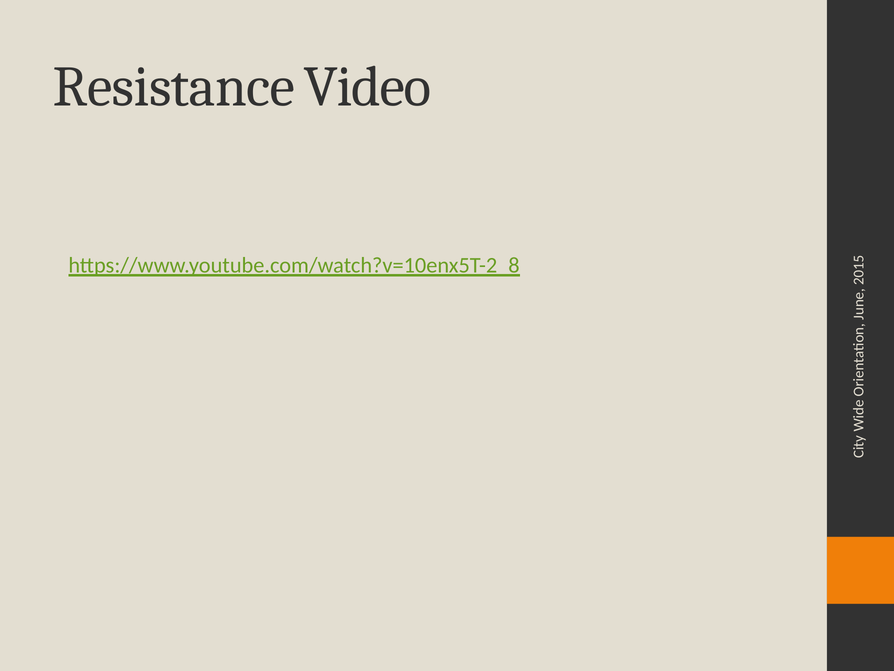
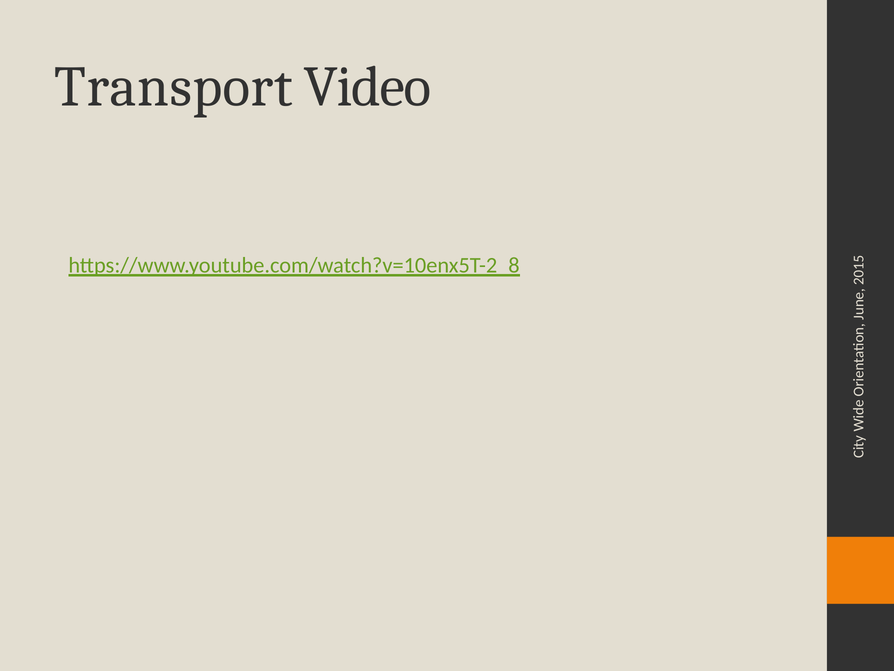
Resistance: Resistance -> Transport (173, 87)
